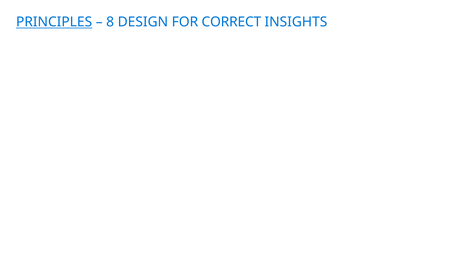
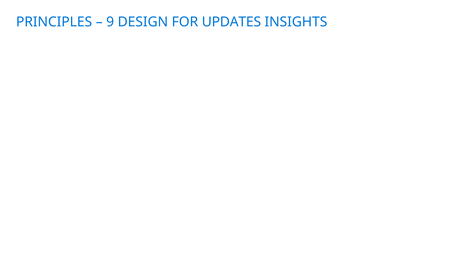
PRINCIPLES underline: present -> none (54, 22)
8: 8 -> 9 (110, 22)
CORRECT: CORRECT -> UPDATES (231, 22)
